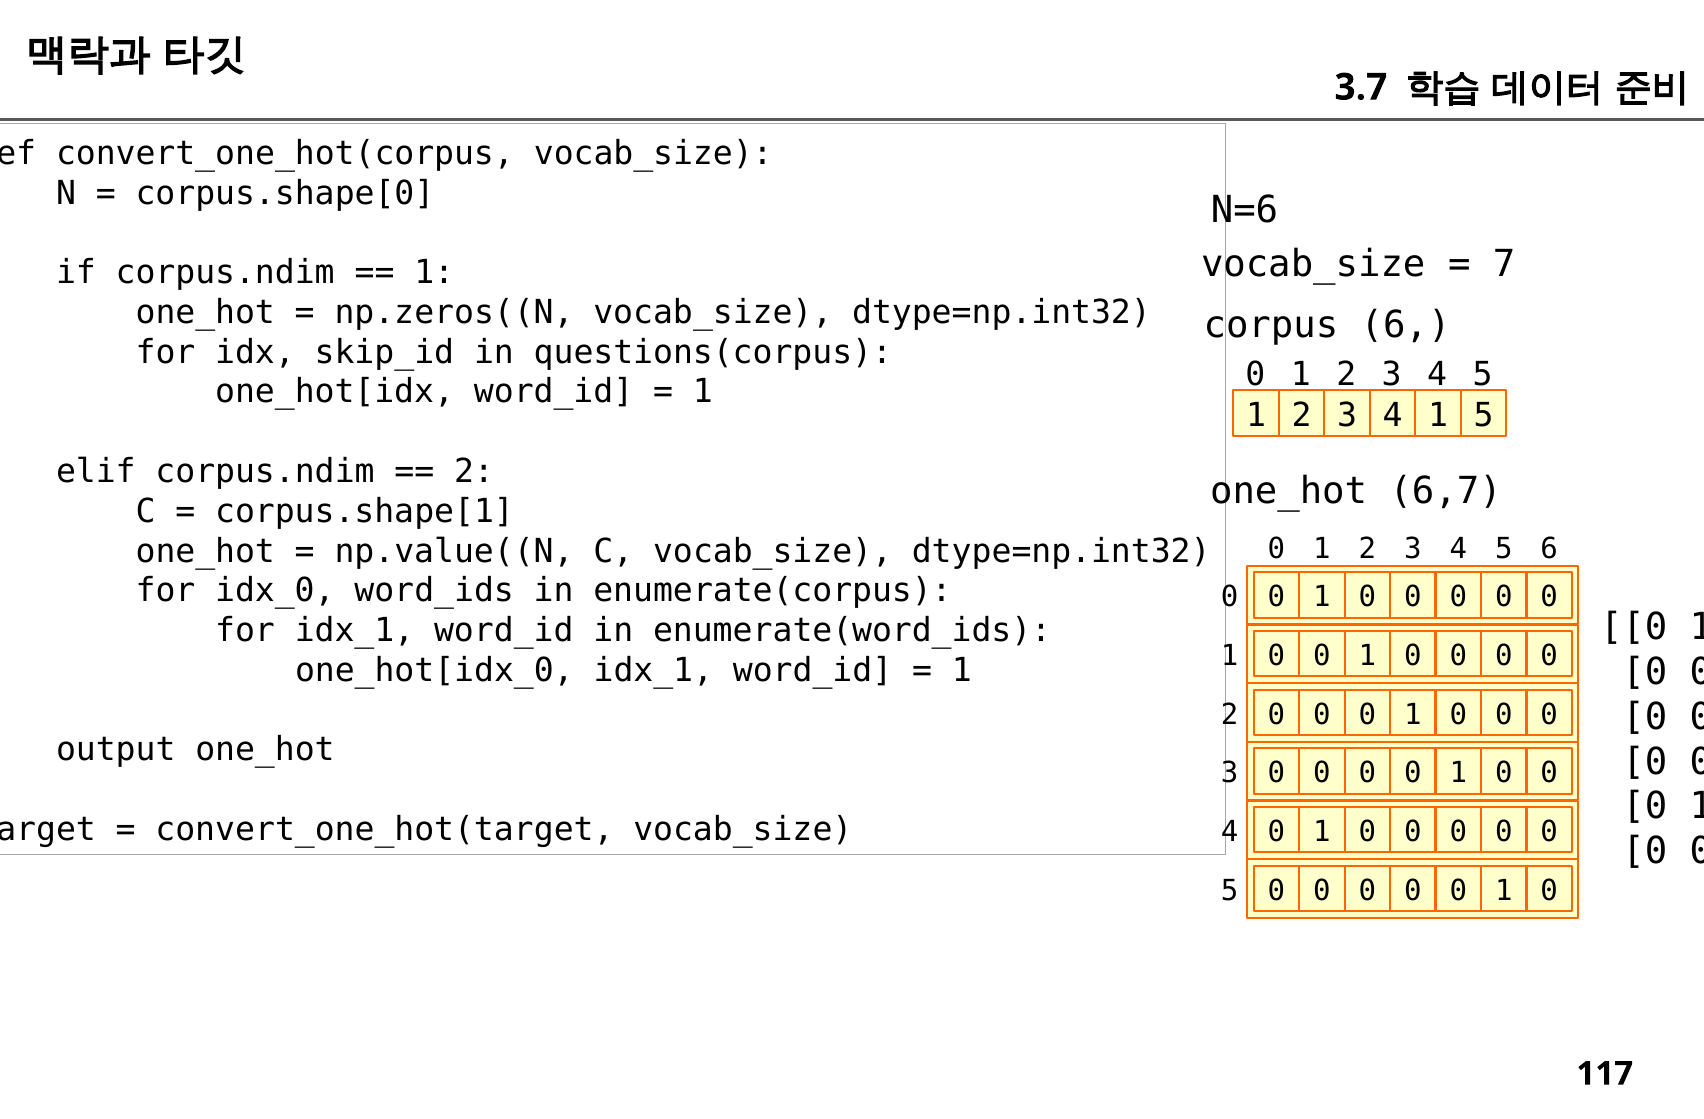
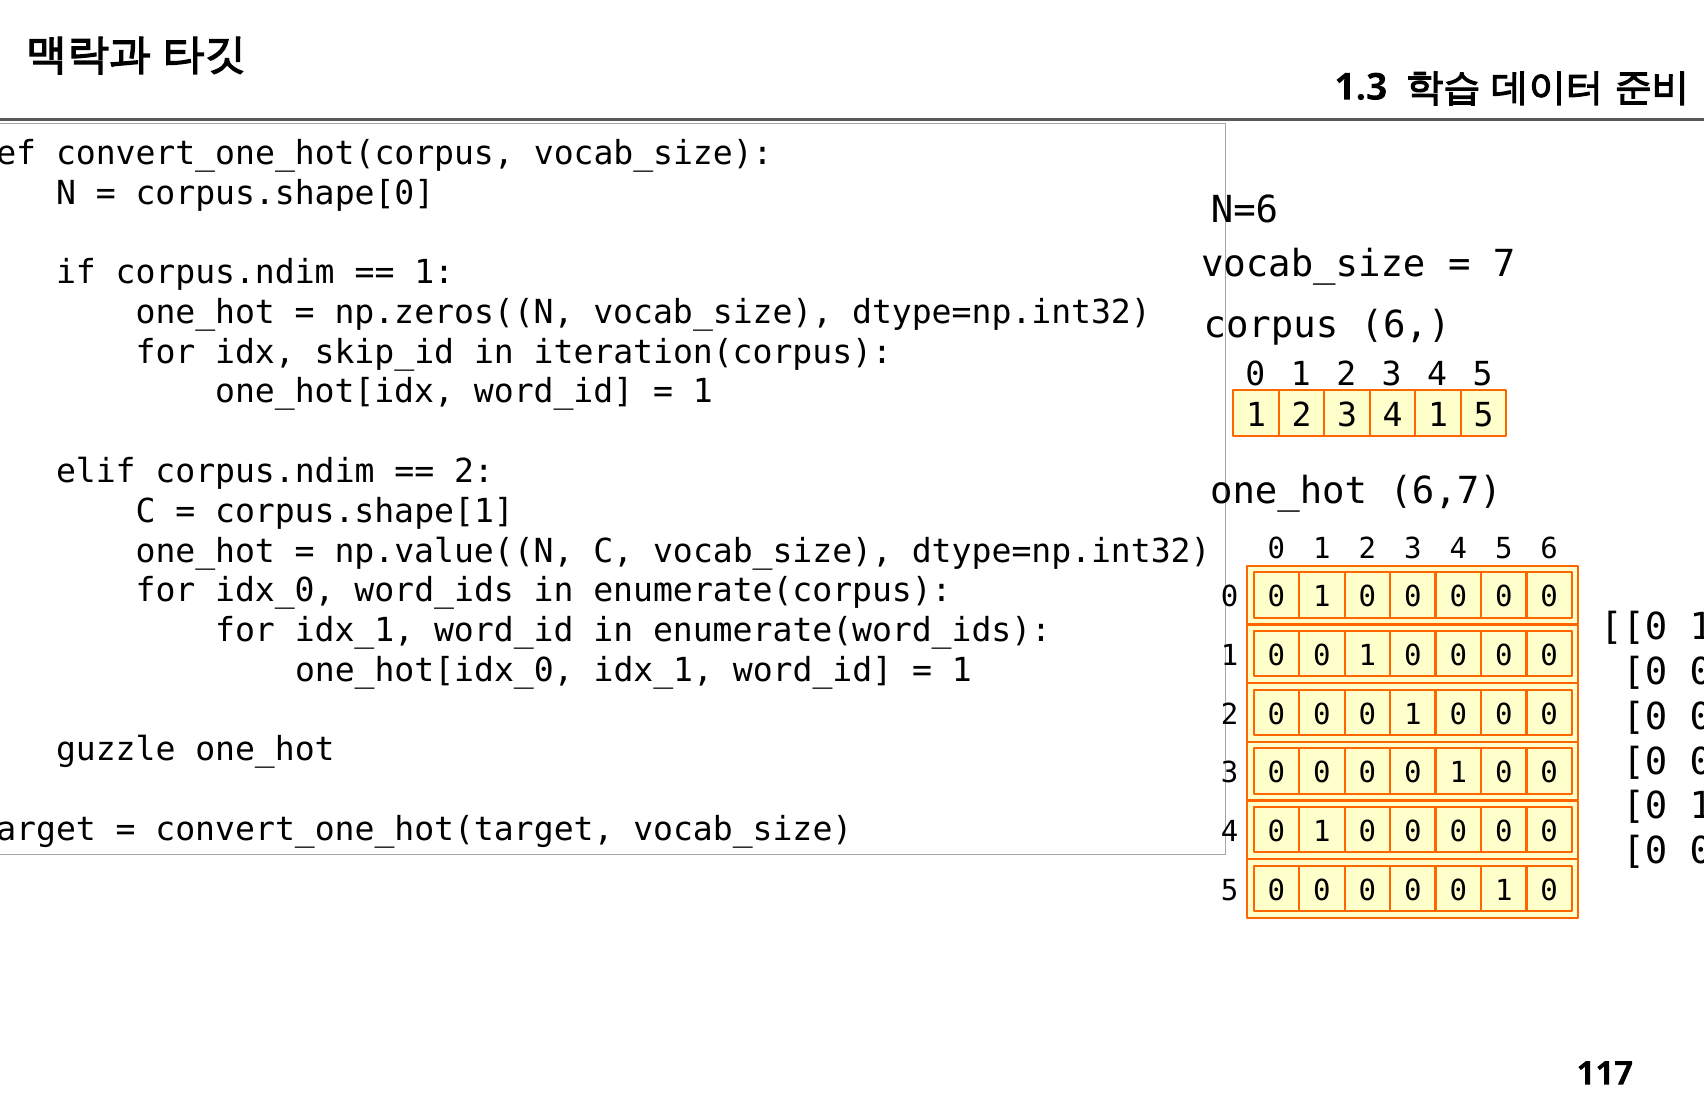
3.7: 3.7 -> 1.3 (1361, 87)
questions(corpus: questions(corpus -> iteration(corpus (713, 352)
output: output -> guzzle (116, 750)
